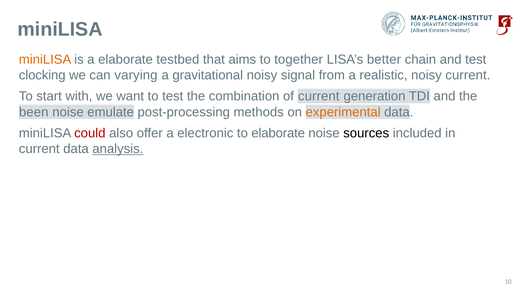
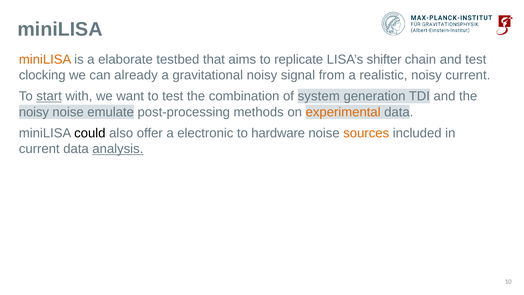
together: together -> replicate (299, 59)
better: better -> shifter (384, 59)
varying: varying -> already (136, 75)
start underline: none -> present (49, 96)
of current: current -> system (319, 96)
been: been -> noisy (34, 112)
could colour: red -> black (90, 133)
to elaborate: elaborate -> hardware (278, 133)
sources colour: black -> orange (366, 133)
